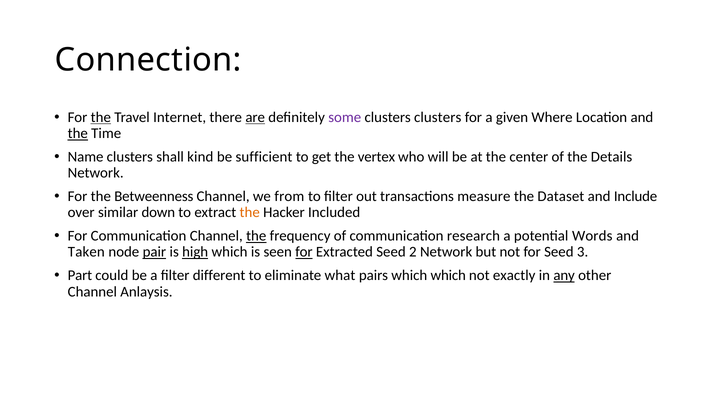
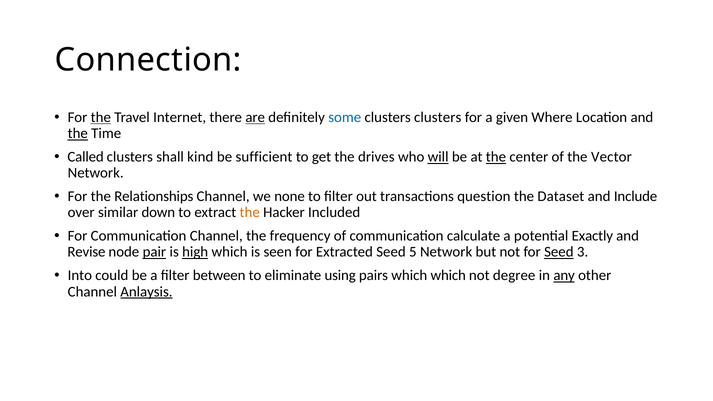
some colour: purple -> blue (345, 117)
Name: Name -> Called (86, 157)
vertex: vertex -> drives (376, 157)
will underline: none -> present (438, 157)
the underline: none -> present (496, 157)
Details: Details -> Vector (612, 157)
Betweenness: Betweenness -> Relationships (154, 197)
from: from -> none (290, 197)
measure: measure -> question (484, 197)
the underline: present -> none (256, 236)
research: research -> calculate (474, 236)
Words: Words -> Exactly (592, 236)
Taken: Taken -> Revise (86, 252)
for underline: present -> none (304, 252)
2: 2 -> 5 (413, 252)
Seed underline: none -> present (559, 252)
Part: Part -> Into (80, 276)
different: different -> between (219, 276)
what: what -> using (340, 276)
exactly: exactly -> degree (514, 276)
Anlaysis underline: none -> present (146, 292)
